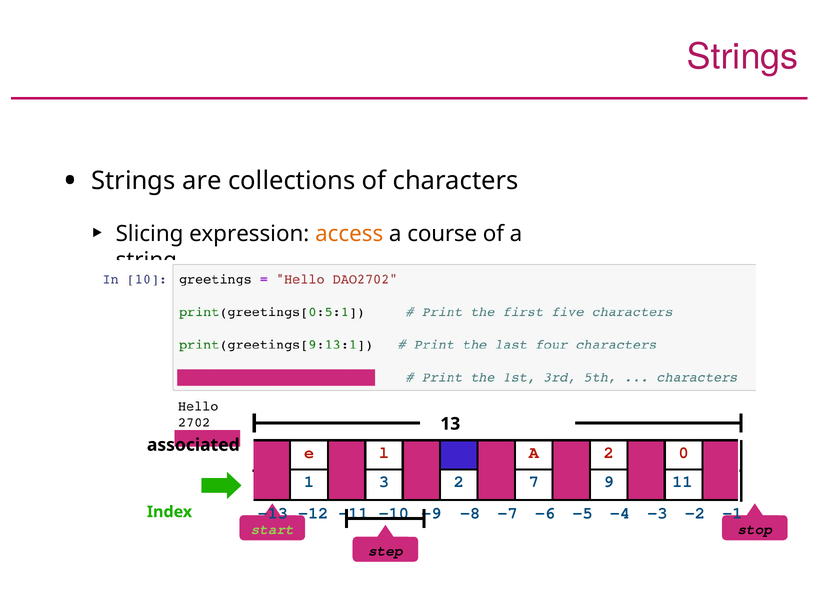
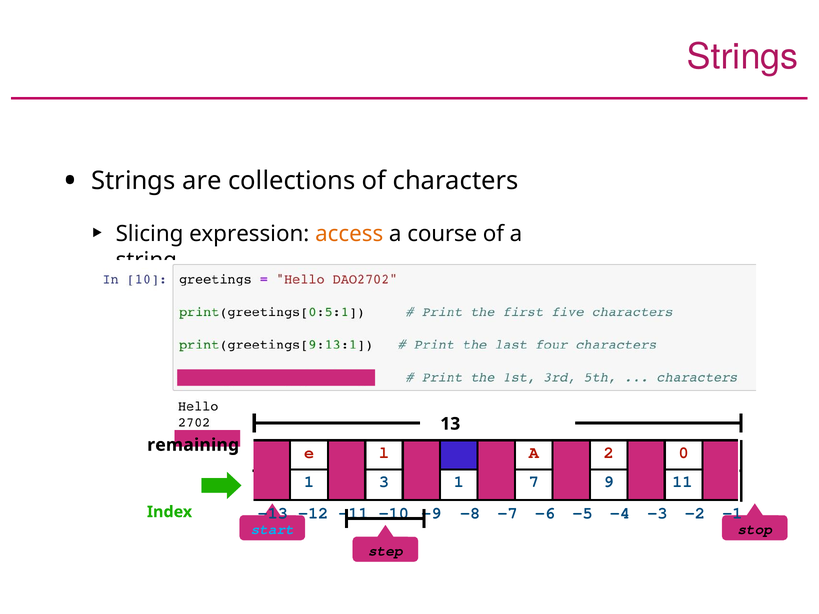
associated: associated -> remaining (193, 445)
3 2: 2 -> 1 (459, 482)
start colour: light green -> light blue (272, 530)
